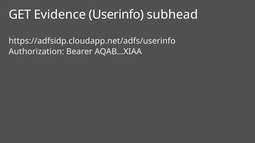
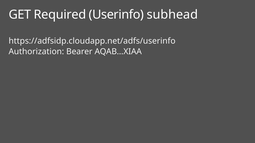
Evidence: Evidence -> Required (60, 15)
